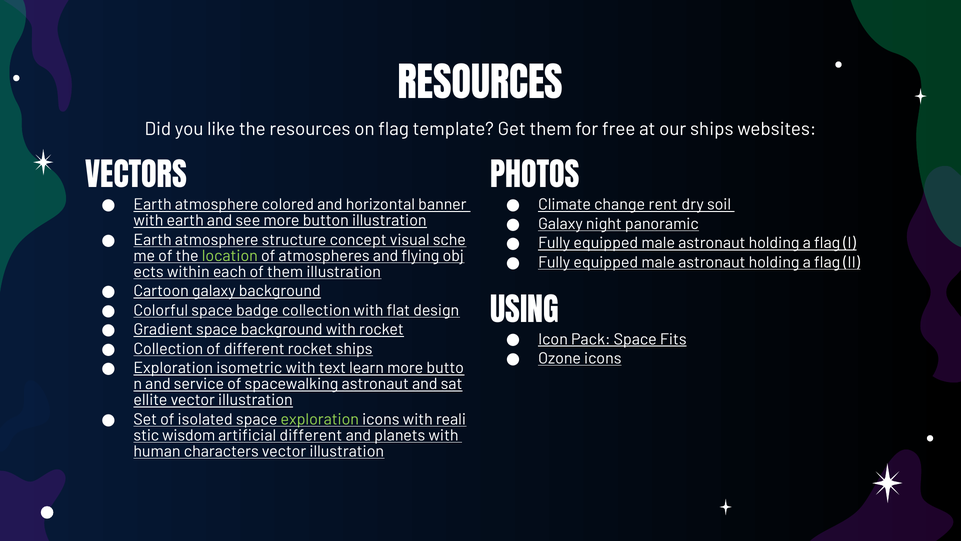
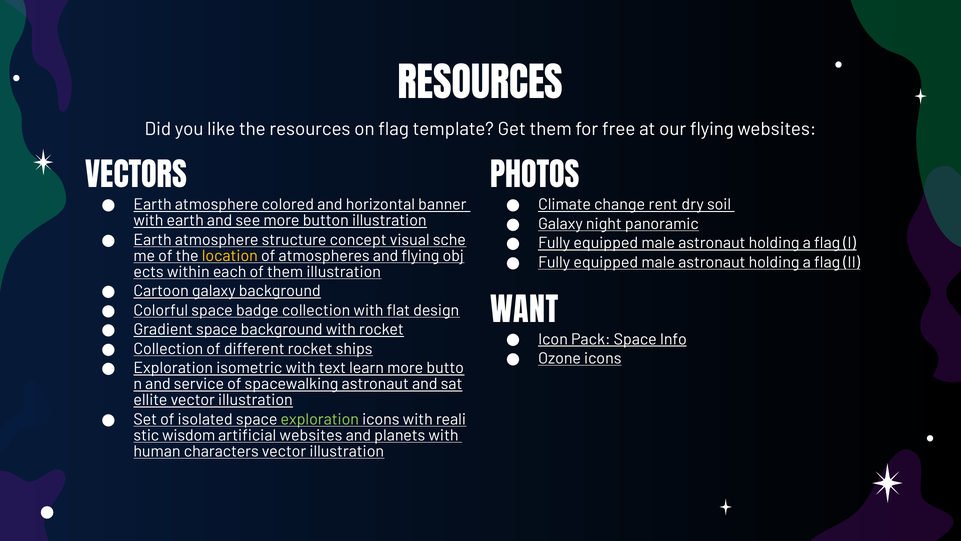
our ships: ships -> flying (712, 129)
location colour: light green -> yellow (230, 256)
USING: USING -> WANT (524, 311)
Fits: Fits -> Info (673, 339)
artificial different: different -> websites (311, 435)
